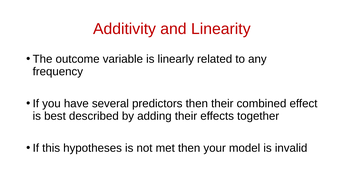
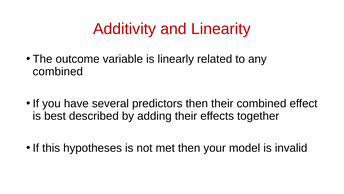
frequency: frequency -> combined (58, 71)
